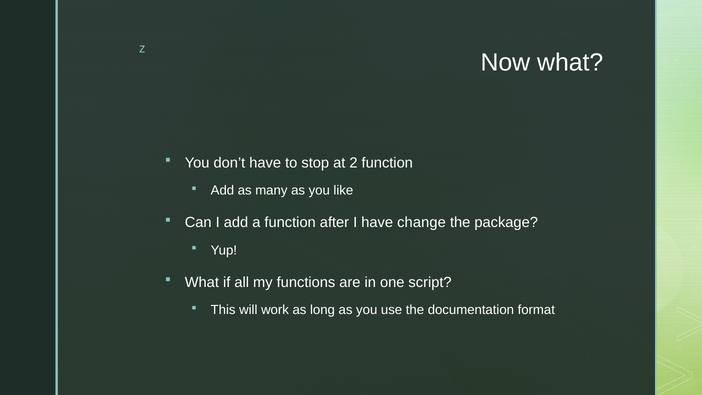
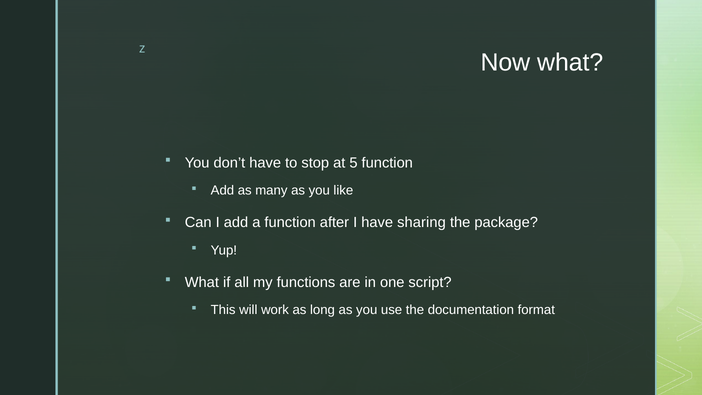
2: 2 -> 5 (353, 163)
change: change -> sharing (422, 223)
